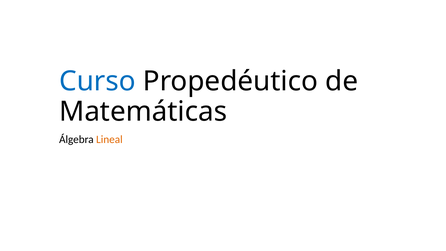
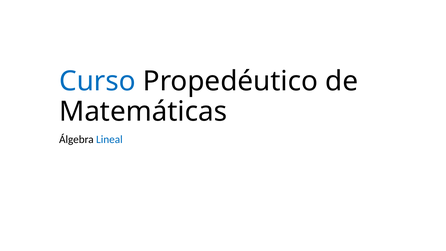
Lineal colour: orange -> blue (109, 139)
